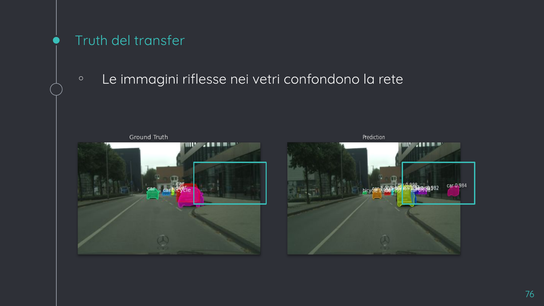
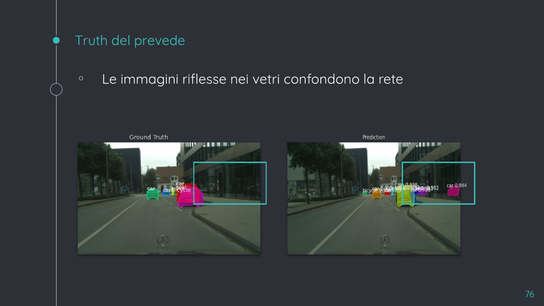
transfer: transfer -> prevede (160, 41)
